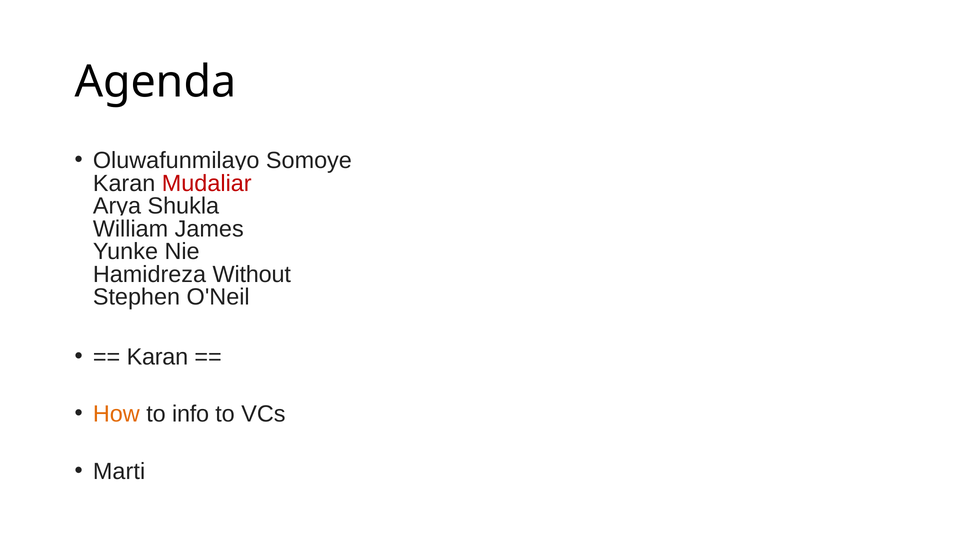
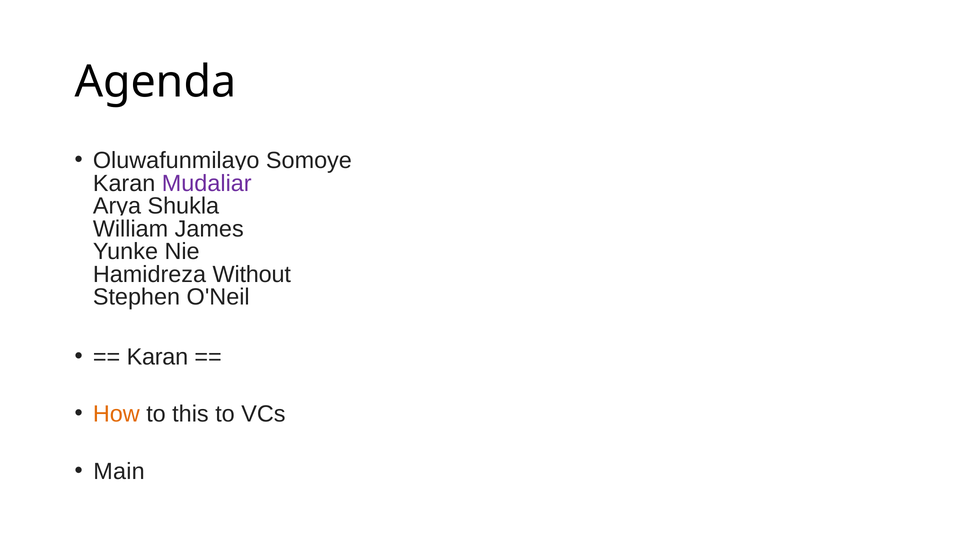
Mudaliar colour: red -> purple (207, 183)
info: info -> this (190, 414)
Marti: Marti -> Main (119, 471)
